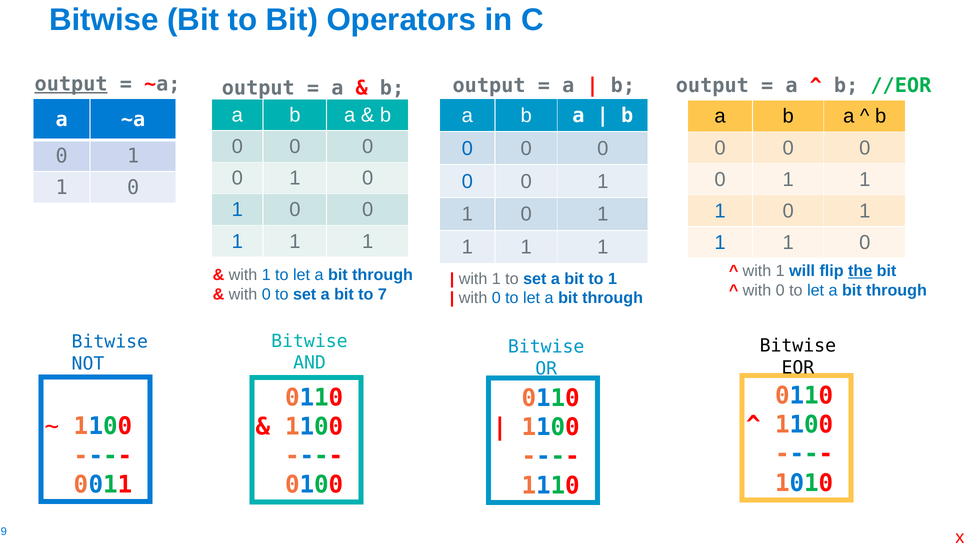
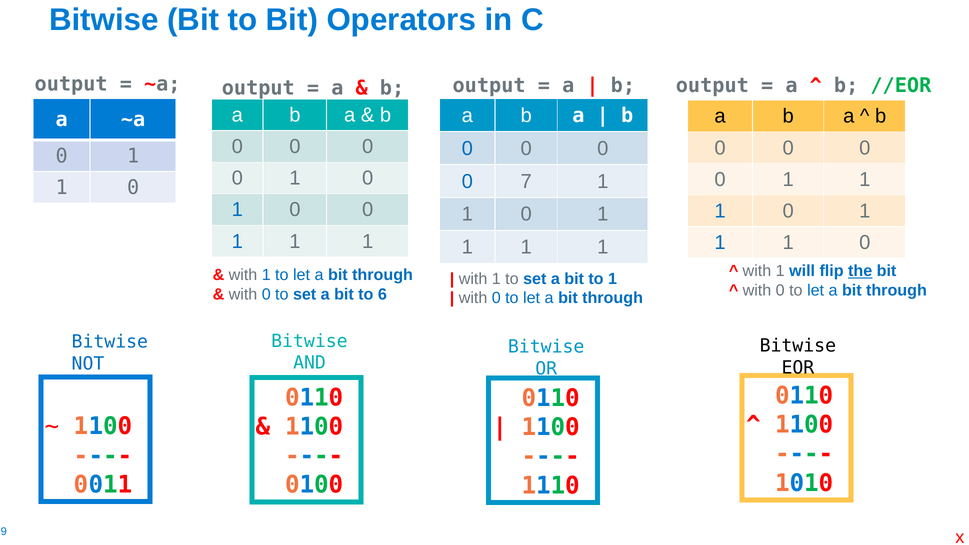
output underline: present -> none (71, 84)
0: 0 -> 7 (526, 181)
7: 7 -> 6 (382, 295)
